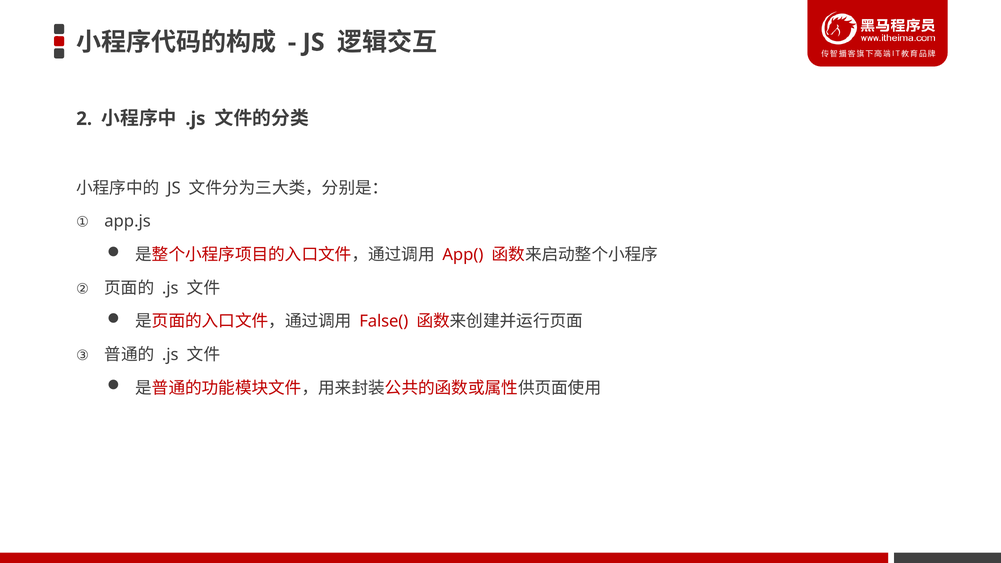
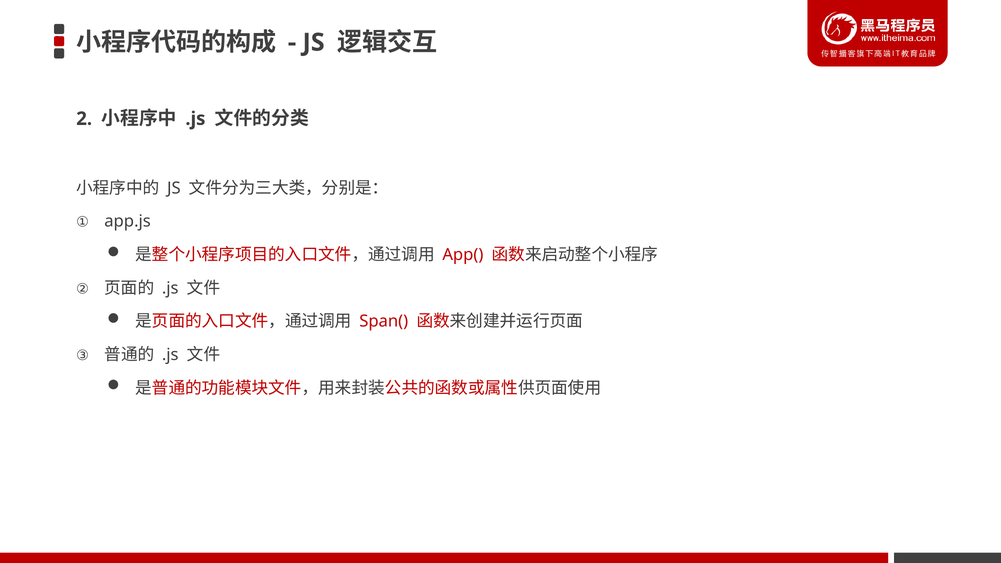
False(: False( -> Span( (384, 322)
